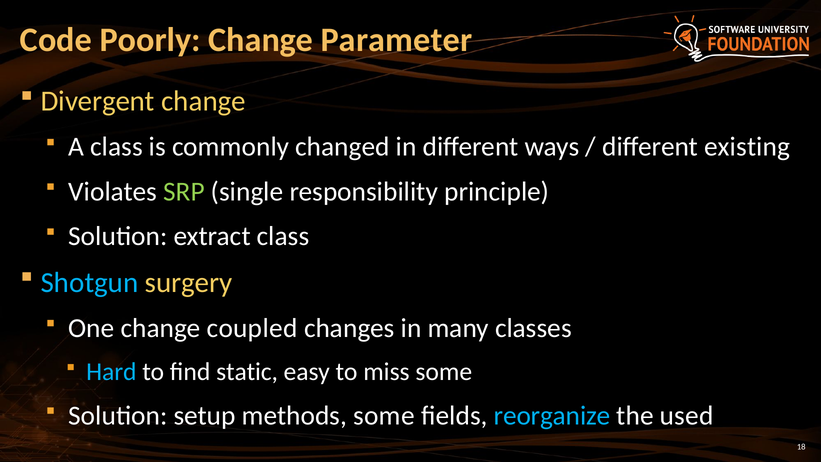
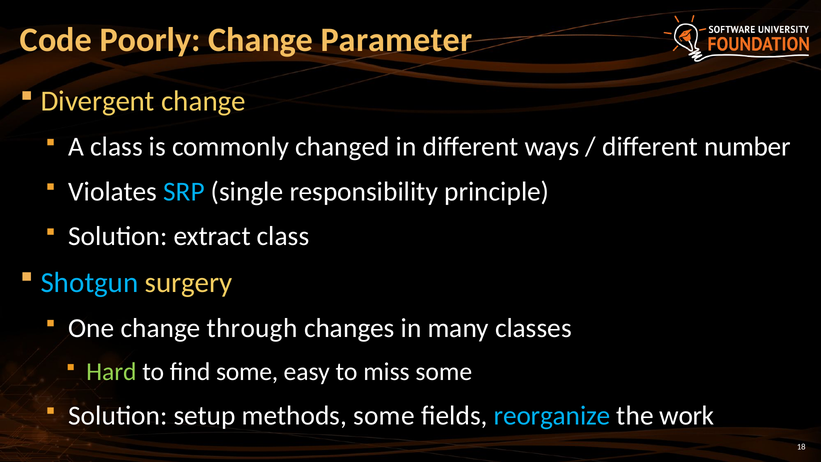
existing: existing -> number (747, 147)
SRP colour: light green -> light blue (184, 192)
coupled: coupled -> through (252, 328)
Hard colour: light blue -> light green (111, 372)
find static: static -> some (247, 372)
used: used -> work (687, 415)
